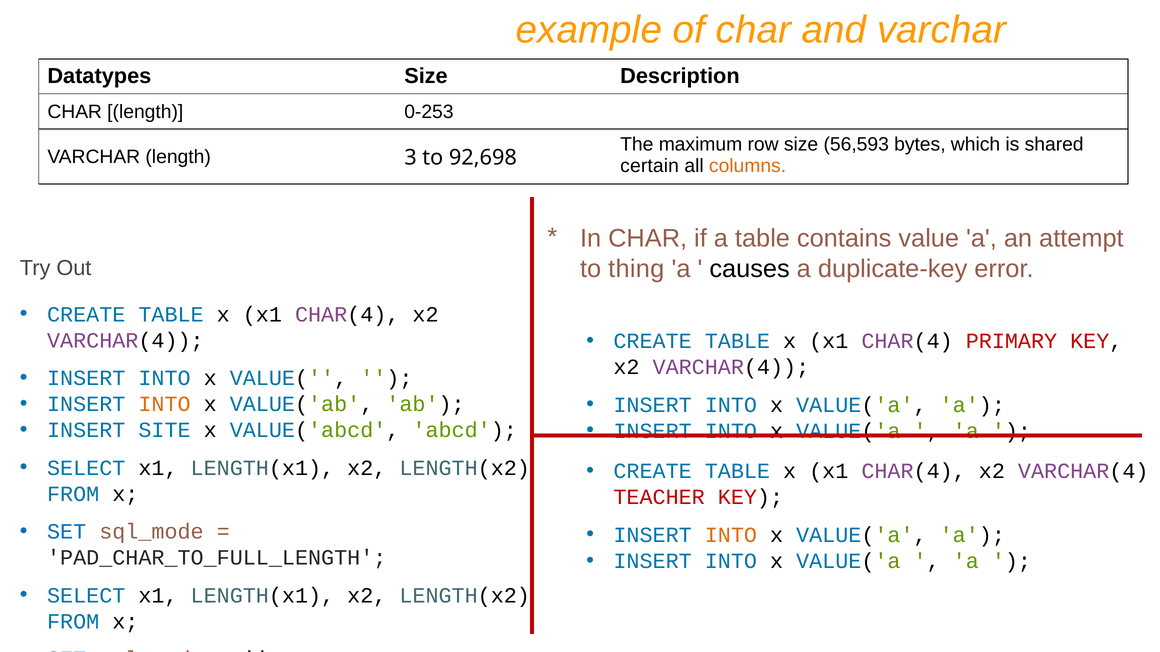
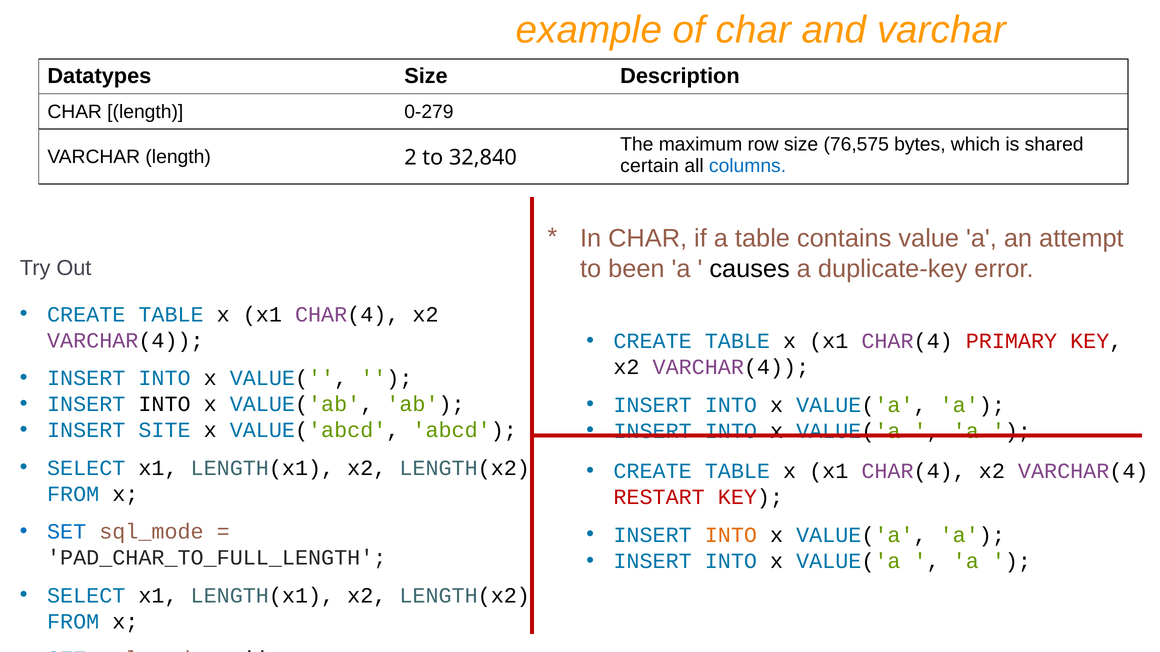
0-253: 0-253 -> 0-279 (429, 112)
56,593: 56,593 -> 76,575 (856, 145)
3: 3 -> 2 (410, 158)
92,698: 92,698 -> 32,840 (483, 158)
columns colour: orange -> blue (748, 166)
thing: thing -> been (636, 269)
INTO colour: orange -> black (165, 404)
TEACHER: TEACHER -> RESTART (659, 498)
